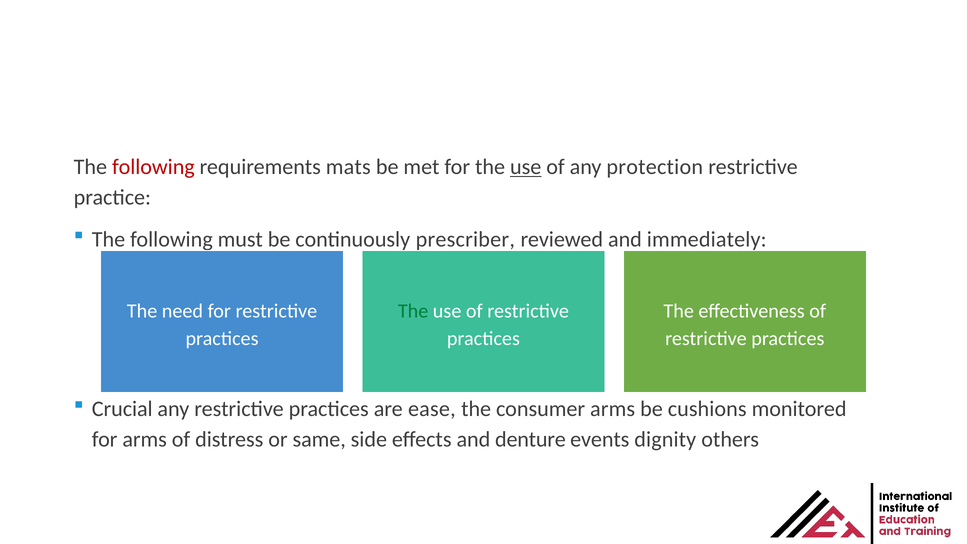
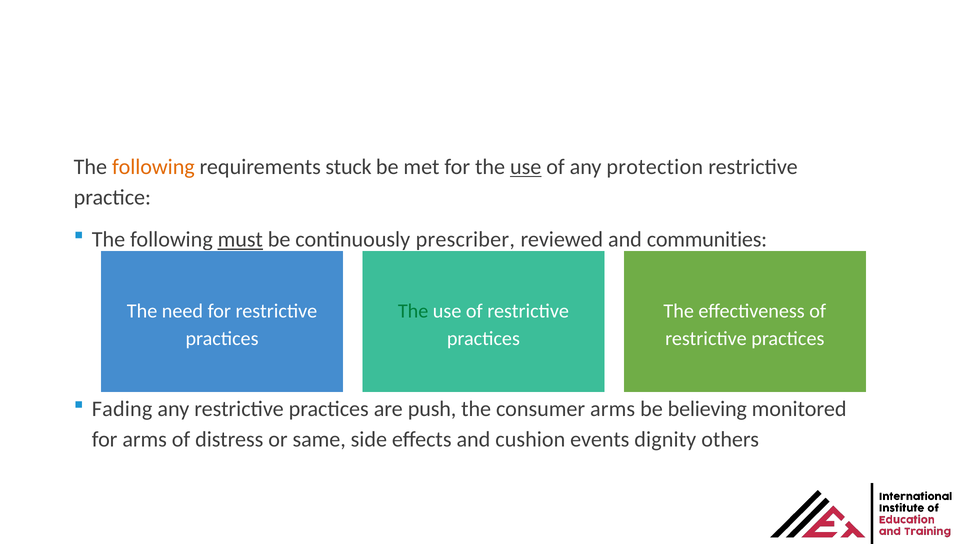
following colour: red -> orange (153, 167)
mats: mats -> stuck (348, 167)
must underline: none -> present (240, 240)
immediately: immediately -> communities (707, 240)
Crucial: Crucial -> Fading (122, 409)
ease: ease -> push (432, 409)
cushions: cushions -> believing (707, 409)
denture: denture -> cushion (530, 439)
